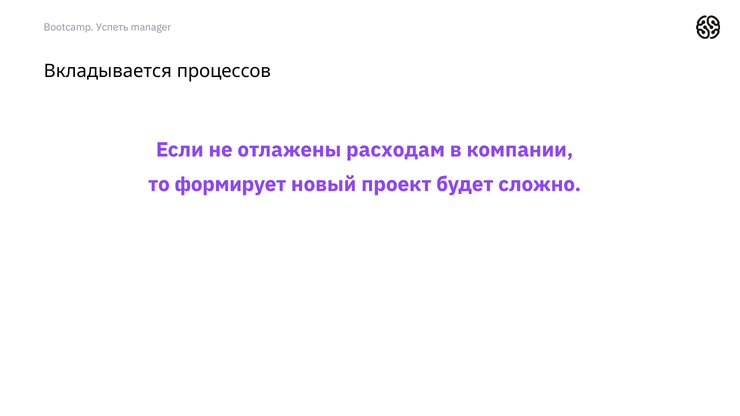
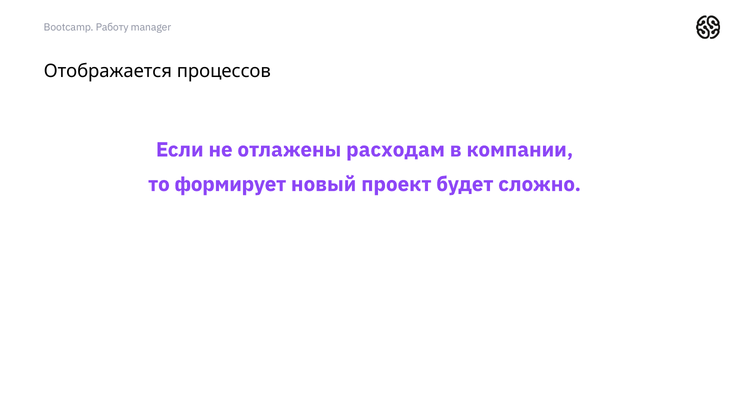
Успеть: Успеть -> Работу (112, 28)
Вкладывается: Вкладывается -> Отображается (108, 71)
